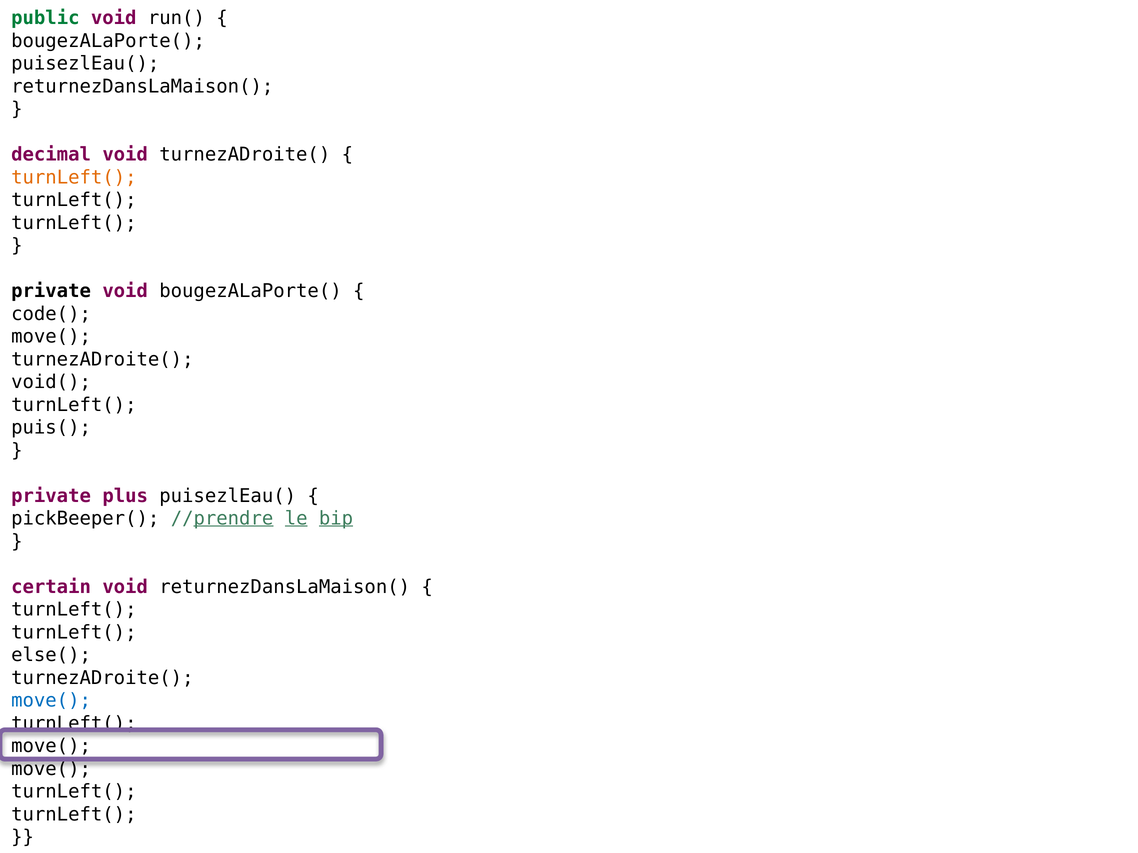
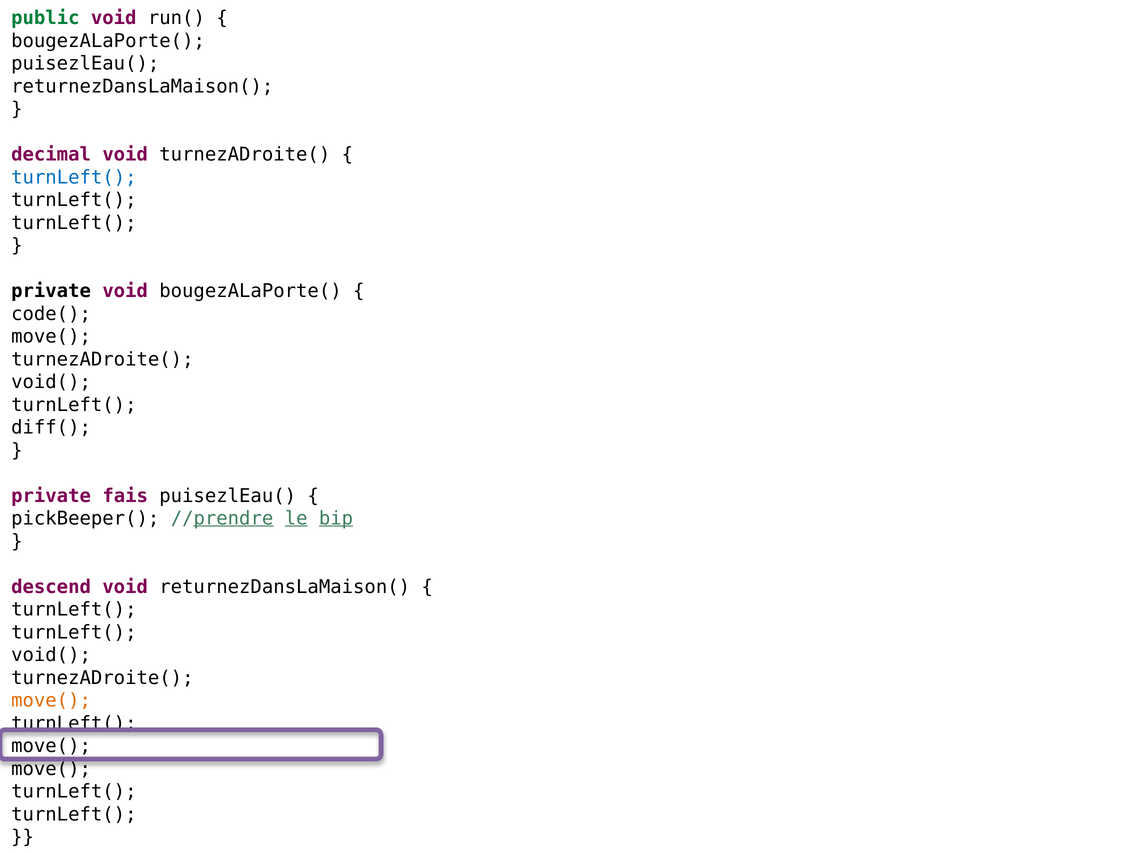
turnLeft( colour: orange -> blue (74, 178)
puis(: puis( -> diff( (51, 428)
plus: plus -> fais (125, 496)
certain: certain -> descend (51, 587)
else(: else( -> void( (51, 656)
move( colour: blue -> orange (51, 701)
